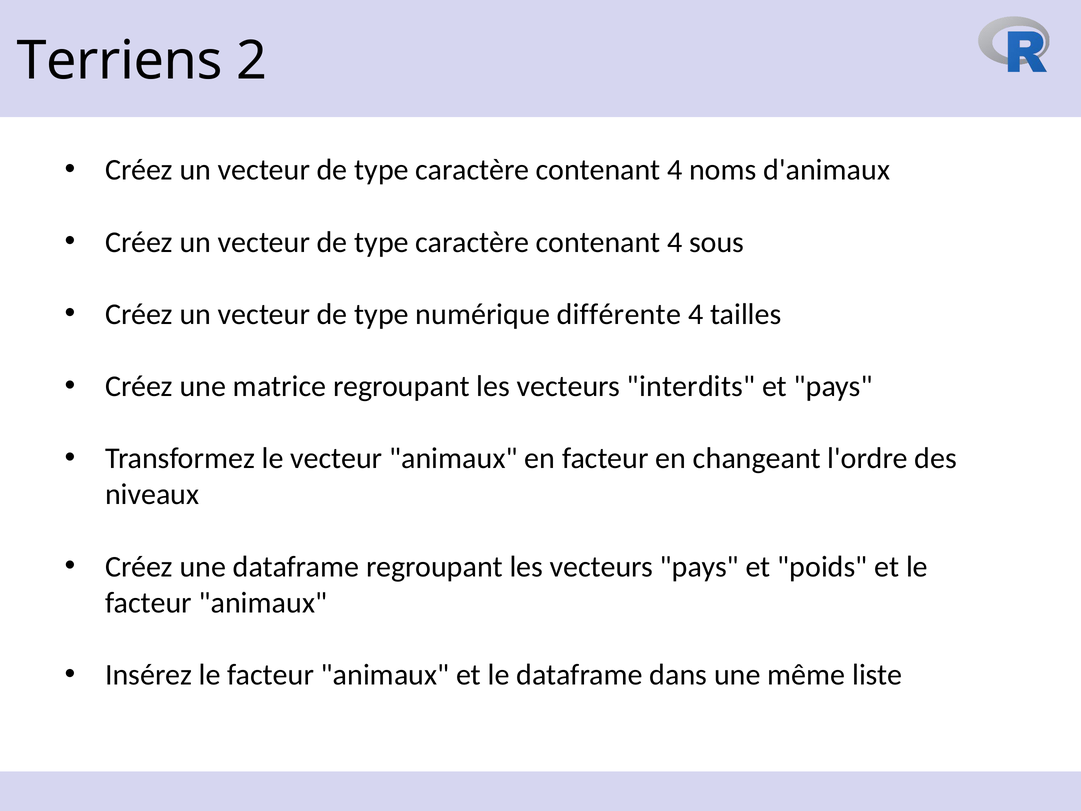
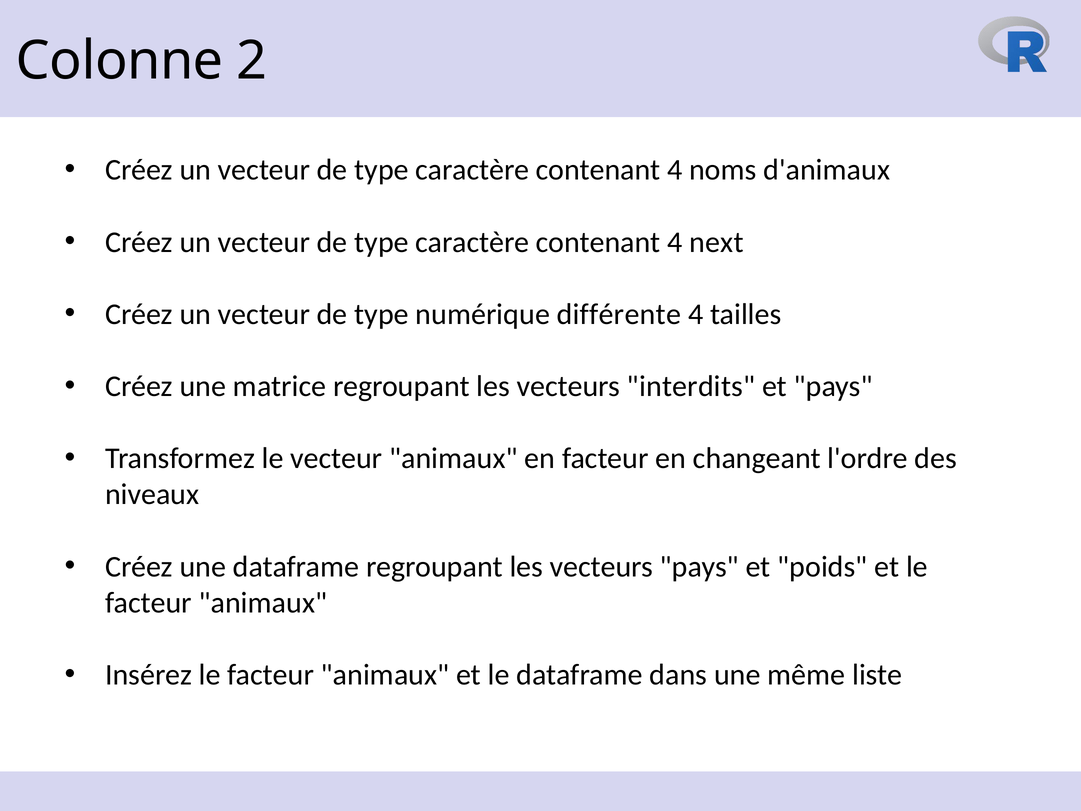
Terriens: Terriens -> Colonne (120, 61)
sous: sous -> next (716, 242)
